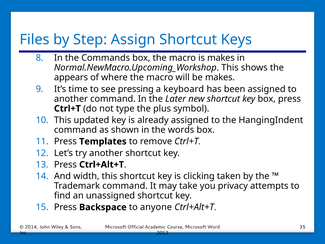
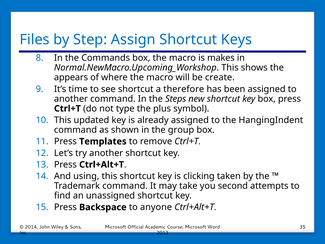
be makes: makes -> create (220, 77)
see pressing: pressing -> shortcut (136, 89)
keyboard: keyboard -> therefore (184, 89)
Later: Later -> Steps (176, 99)
words: words -> group (181, 130)
width: width -> using (86, 176)
privacy: privacy -> second (233, 186)
